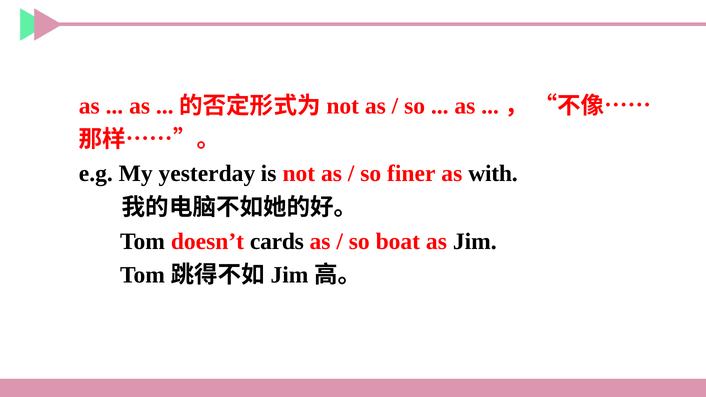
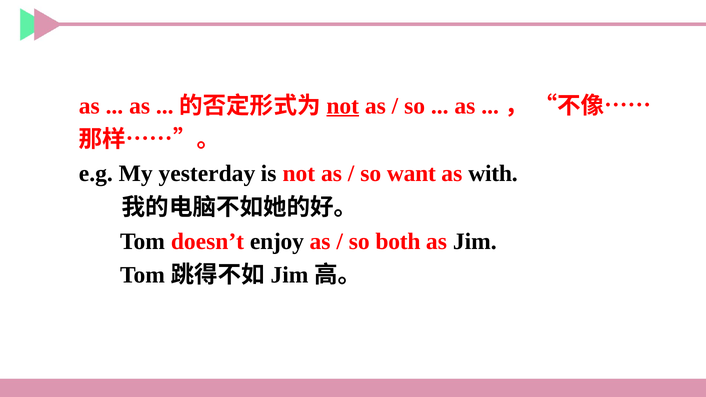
not underline: none -> present (343, 106)
finer: finer -> want (411, 174)
cards: cards -> enjoy (277, 241)
boat: boat -> both (398, 241)
